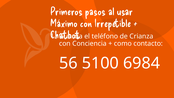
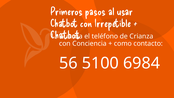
Máximo: Máximo -> Chatbot (64, 23)
